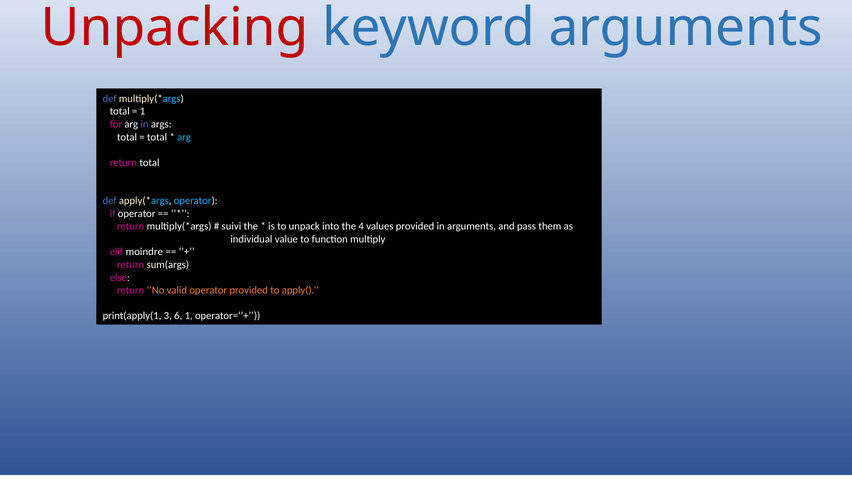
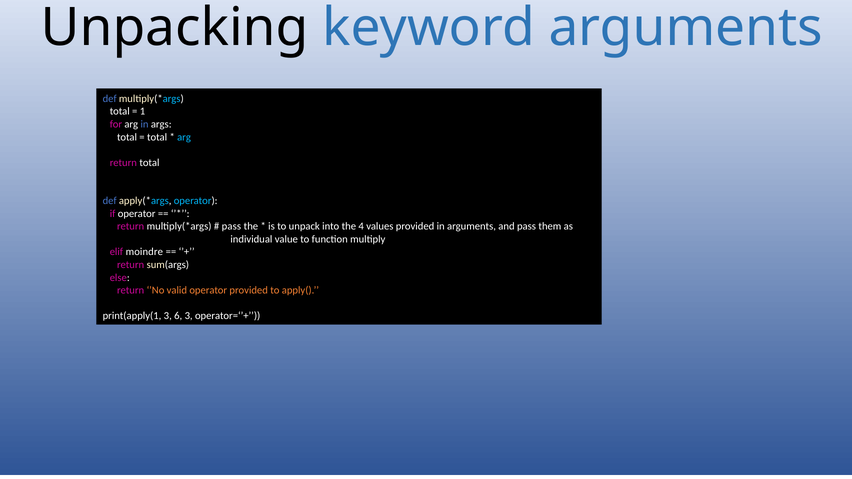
Unpacking colour: red -> black (175, 28)
suivi: suivi -> pass (231, 227)
6 1: 1 -> 3 (189, 316)
